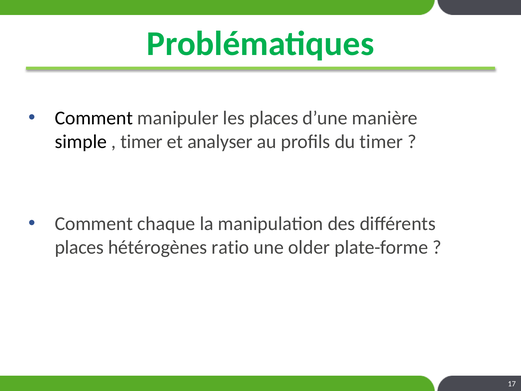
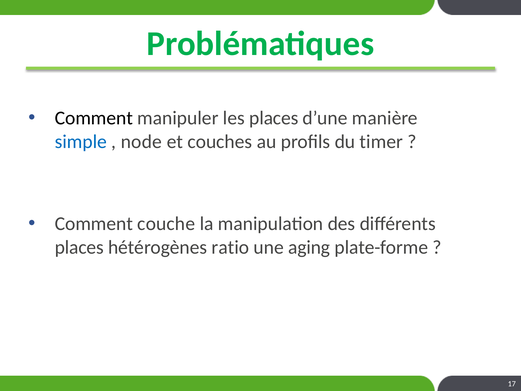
simple colour: black -> blue (81, 142)
timer: timer -> node (141, 142)
analyser: analyser -> couches (220, 142)
chaque: chaque -> couche (166, 224)
older: older -> aging (309, 247)
